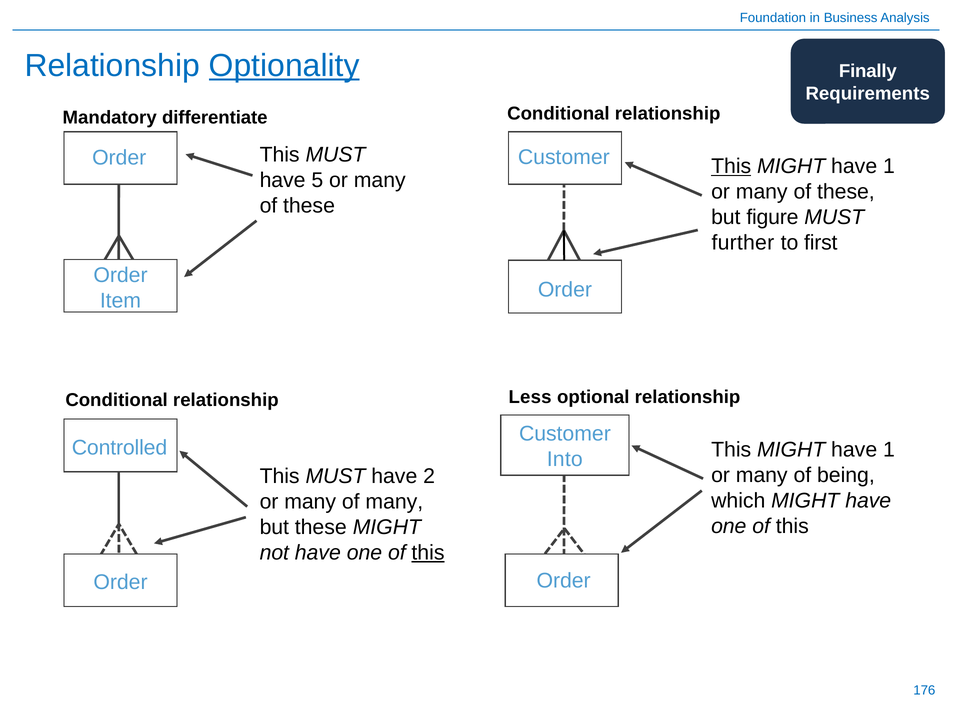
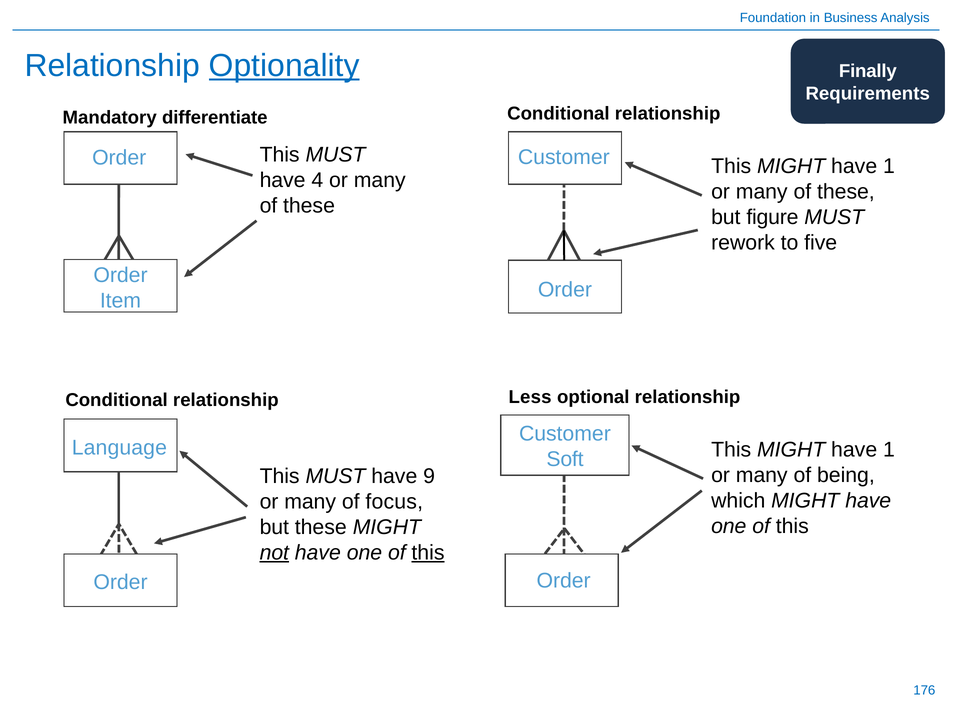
This underline: present -> none (731, 166)
5: 5 -> 4 (317, 180)
further: further -> rework (743, 243)
first: first -> five (821, 243)
Controlled: Controlled -> Language (119, 448)
Into: Into -> Soft (565, 459)
2: 2 -> 9 (429, 476)
of many: many -> focus (394, 501)
not underline: none -> present (274, 552)
